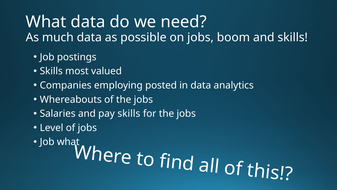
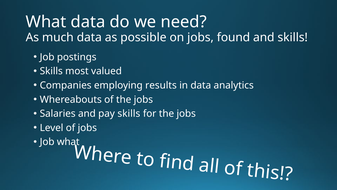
boom: boom -> found (233, 37)
posted: posted -> results (161, 85)
